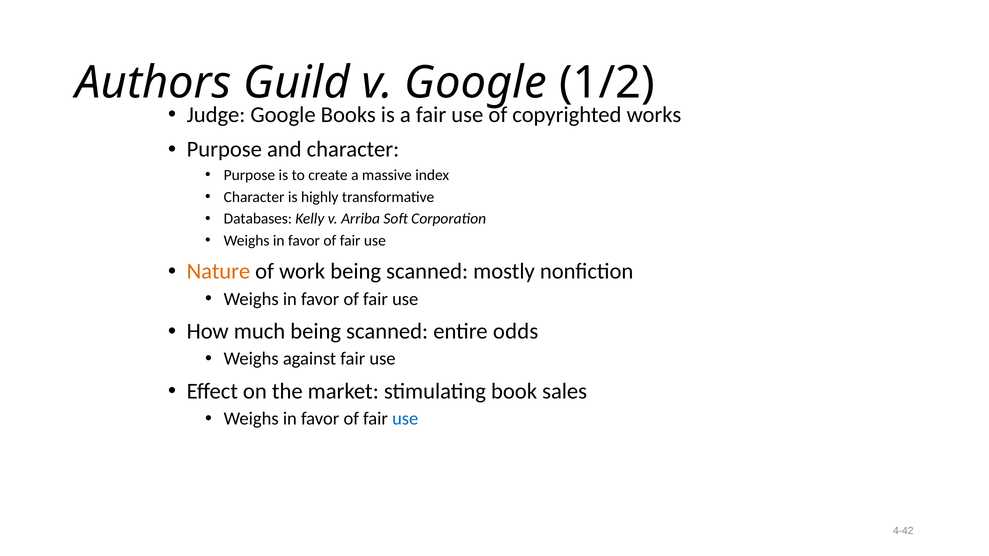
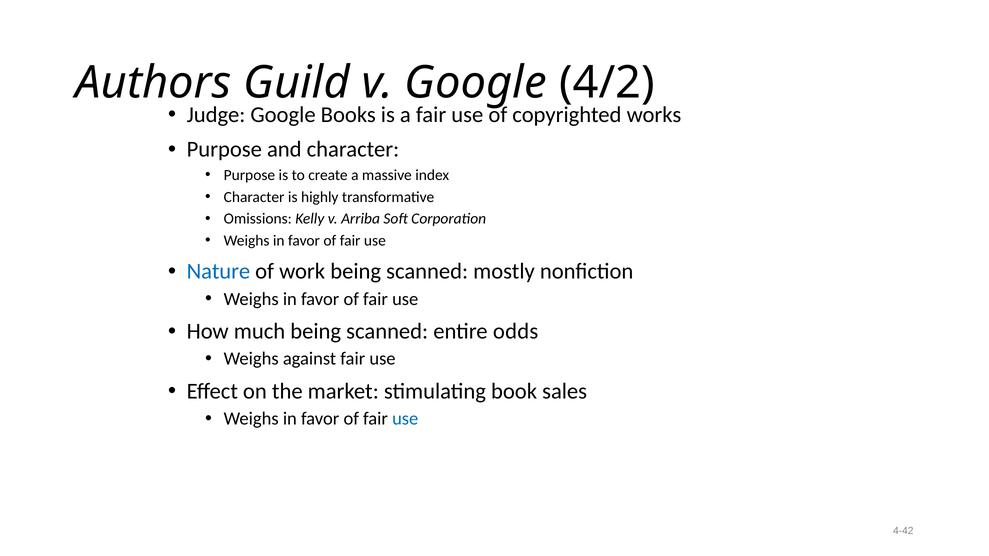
1/2: 1/2 -> 4/2 (607, 83)
Databases: Databases -> Omissions (258, 219)
Nature colour: orange -> blue (218, 272)
